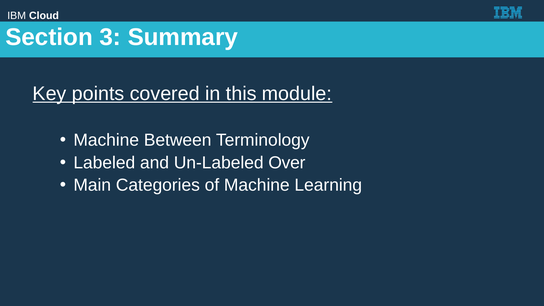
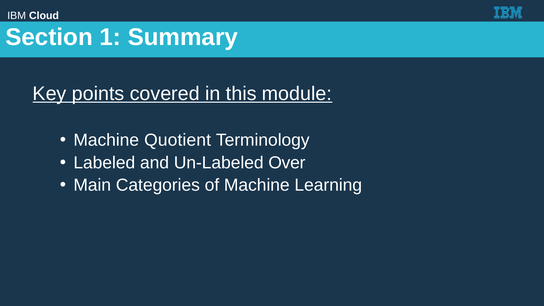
3: 3 -> 1 (110, 37)
Between: Between -> Quotient (178, 140)
